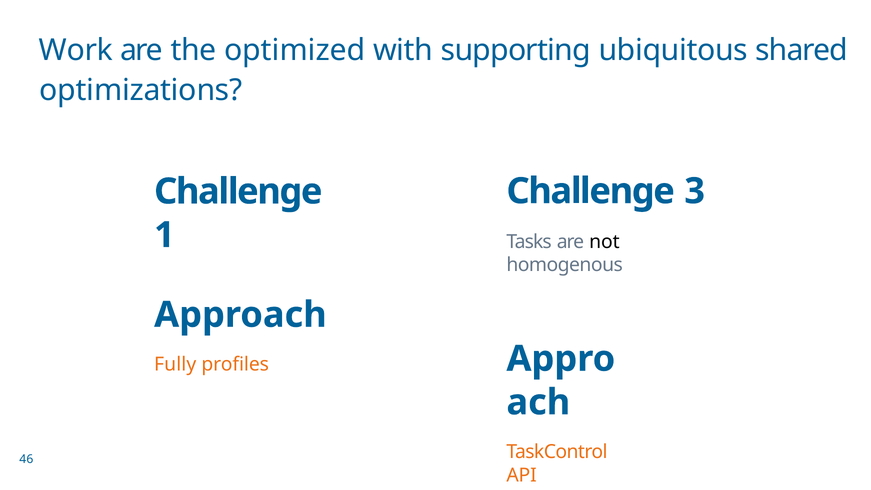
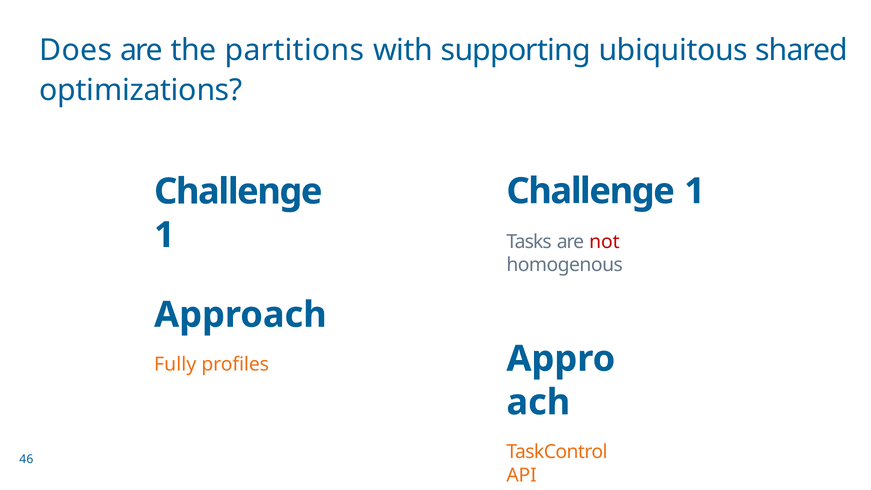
Work: Work -> Does (76, 50)
optimized: optimized -> partitions (295, 50)
3: 3 -> 1 (695, 191)
not colour: black -> red (604, 242)
